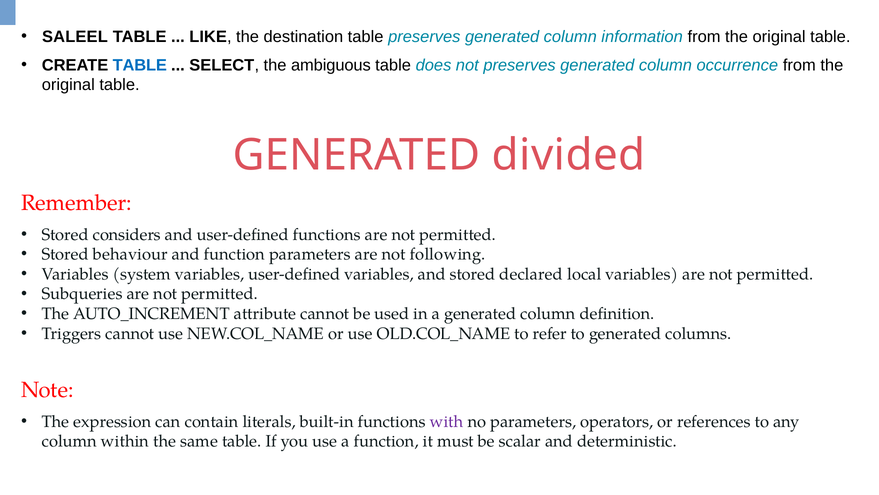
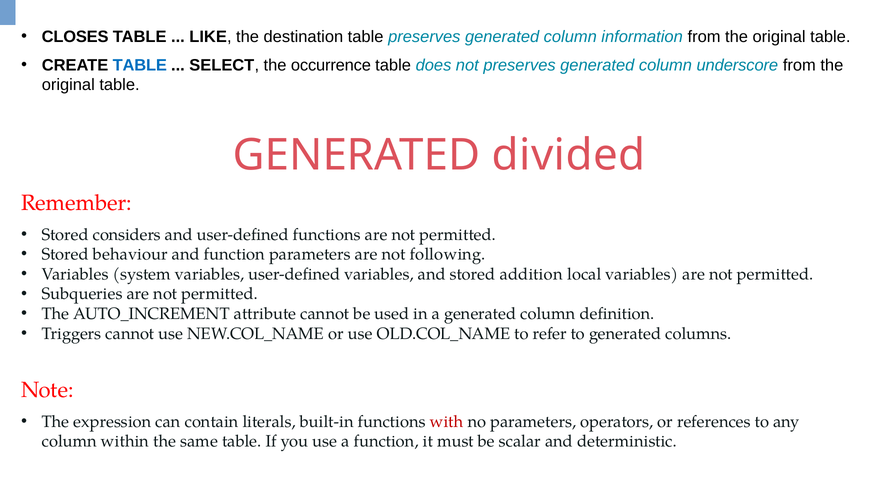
SALEEL: SALEEL -> CLOSES (75, 37)
ambiguous: ambiguous -> occurrence (331, 65)
occurrence: occurrence -> underscore (737, 65)
declared: declared -> addition (531, 274)
with colour: purple -> red (447, 421)
